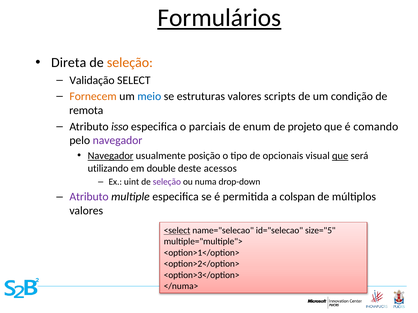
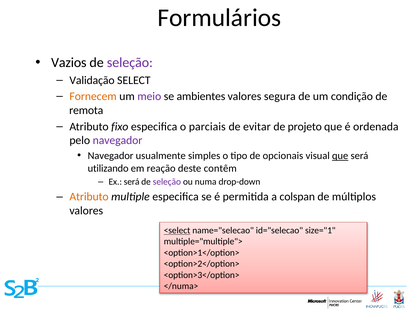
Formulários underline: present -> none (219, 18)
Direta: Direta -> Vazios (69, 63)
seleção colour: orange -> purple (130, 63)
meio colour: blue -> purple (149, 97)
estruturas: estruturas -> ambientes (201, 97)
scripts: scripts -> segura (280, 97)
isso: isso -> fixo (120, 127)
enum: enum -> evitar (257, 127)
comando: comando -> ordenada (376, 127)
Navegador underline: present -> none (111, 156)
posição: posição -> simples (204, 156)
double: double -> reação (161, 169)
acessos: acessos -> contêm (220, 169)
Ex uint: uint -> será (132, 182)
Atributo colour: purple -> orange (89, 197)
size="5: size="5 -> size="1 (320, 231)
